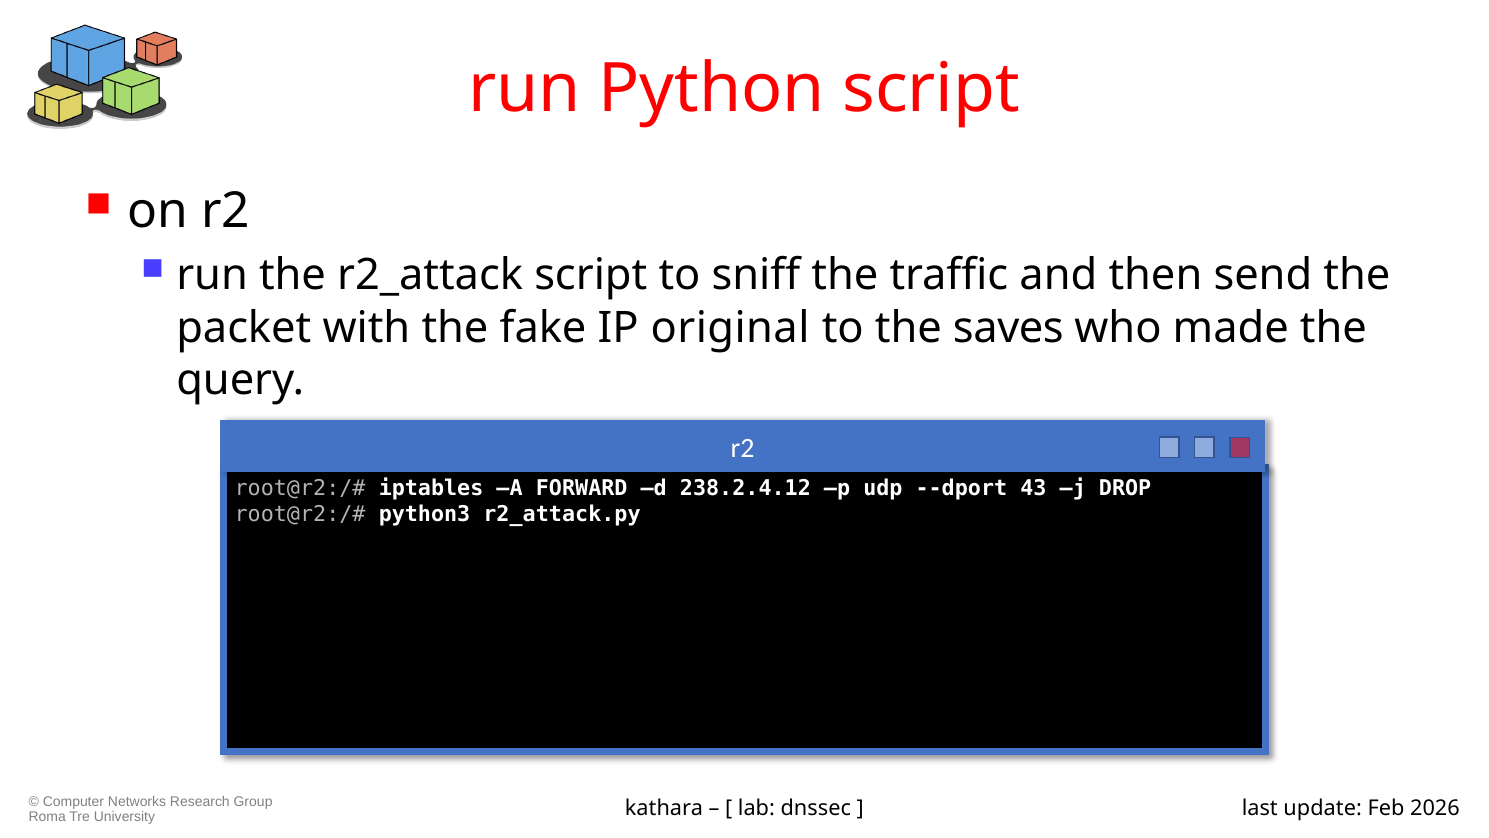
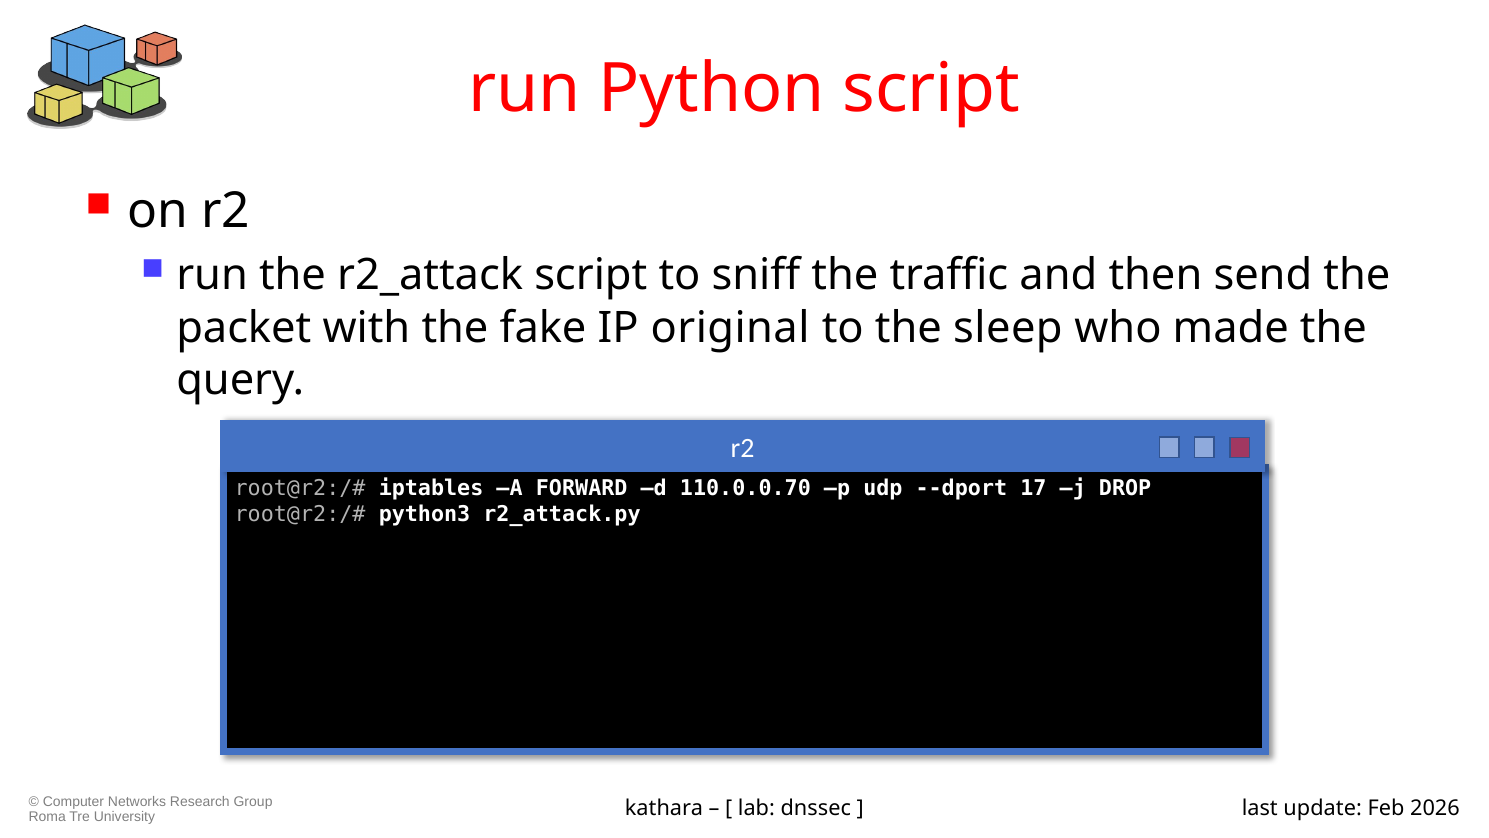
saves: saves -> sleep (1008, 328)
238.2.4.12: 238.2.4.12 -> 110.0.0.70 (745, 488)
43: 43 -> 17 (1033, 488)
